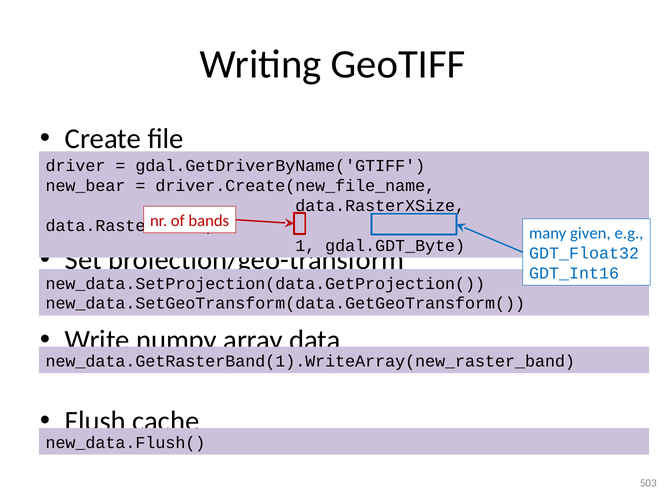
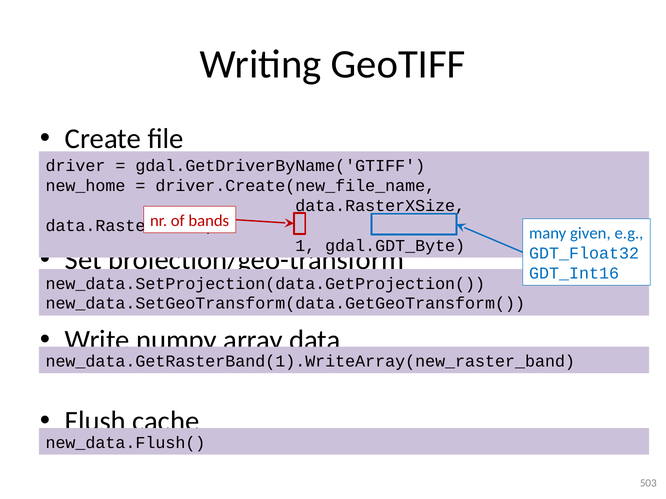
new_bear: new_bear -> new_home (85, 186)
